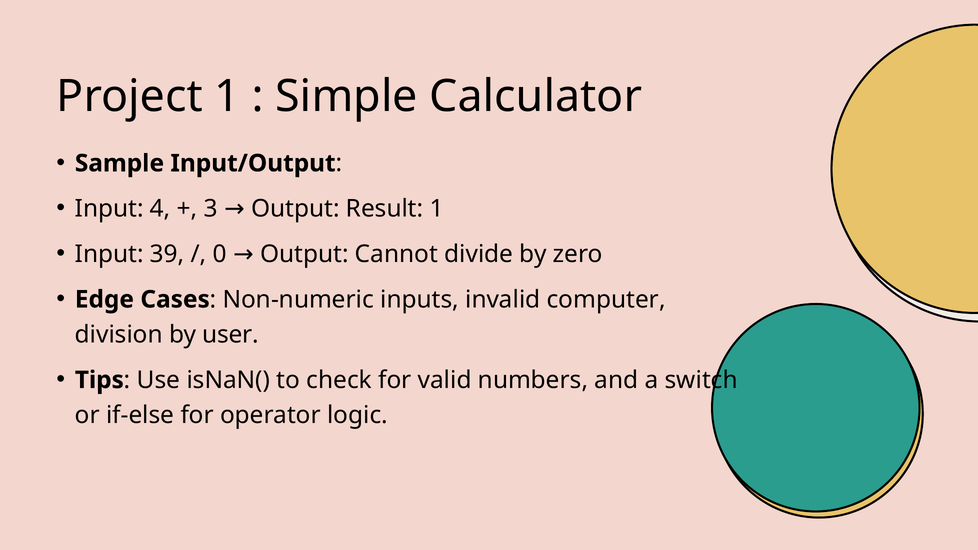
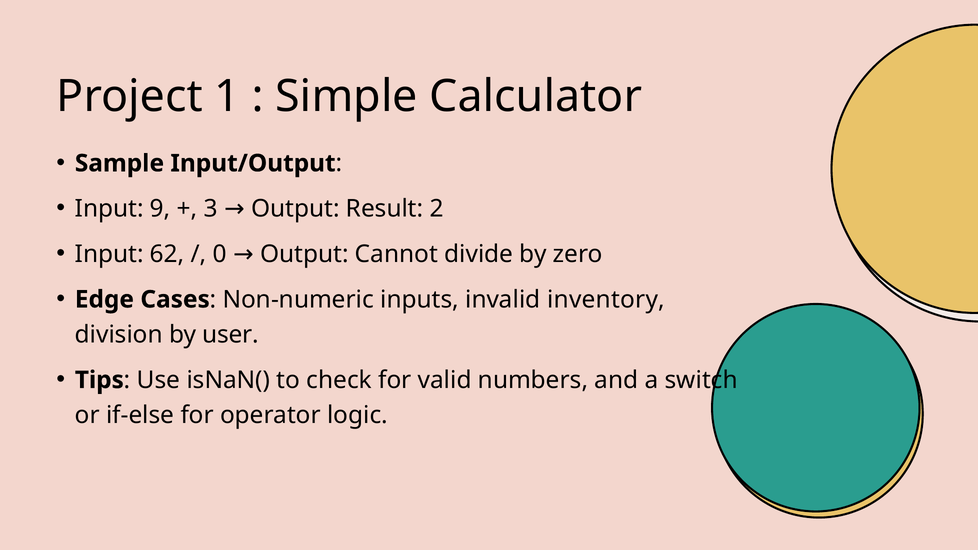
4: 4 -> 9 (160, 209)
Result 1: 1 -> 2 (437, 209)
39: 39 -> 62 (167, 254)
computer: computer -> inventory (606, 300)
